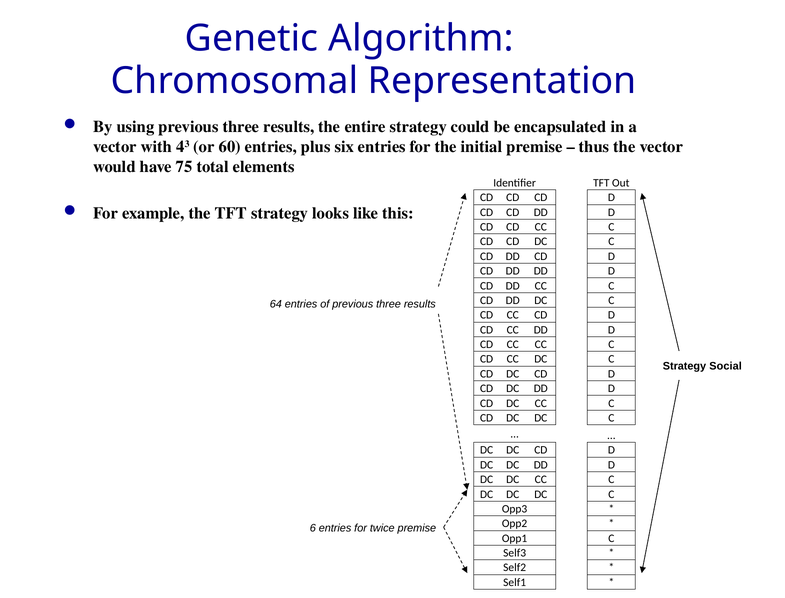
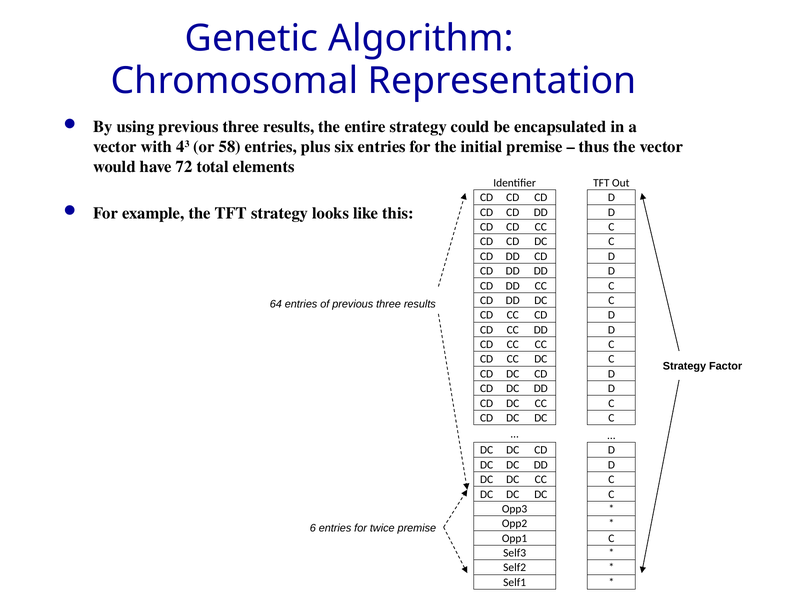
60: 60 -> 58 (230, 147)
75: 75 -> 72 (184, 167)
Social: Social -> Factor (726, 366)
